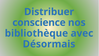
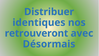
conscience: conscience -> identiques (39, 22)
bibliothèque: bibliothèque -> retrouveront (37, 33)
